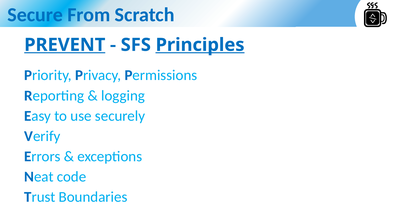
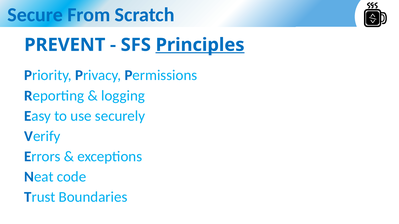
PREVENT underline: present -> none (65, 45)
